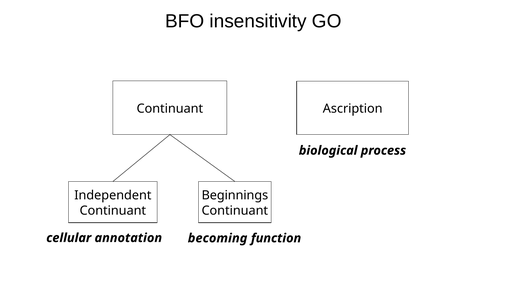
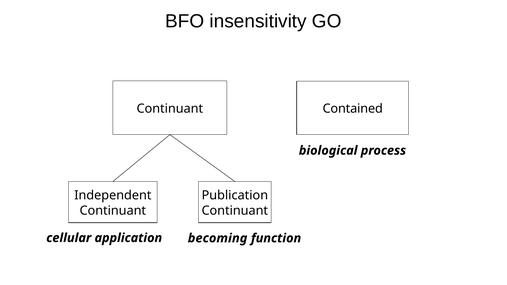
Ascription: Ascription -> Contained (353, 109)
Beginnings: Beginnings -> Publication (235, 195)
annotation: annotation -> application (128, 238)
